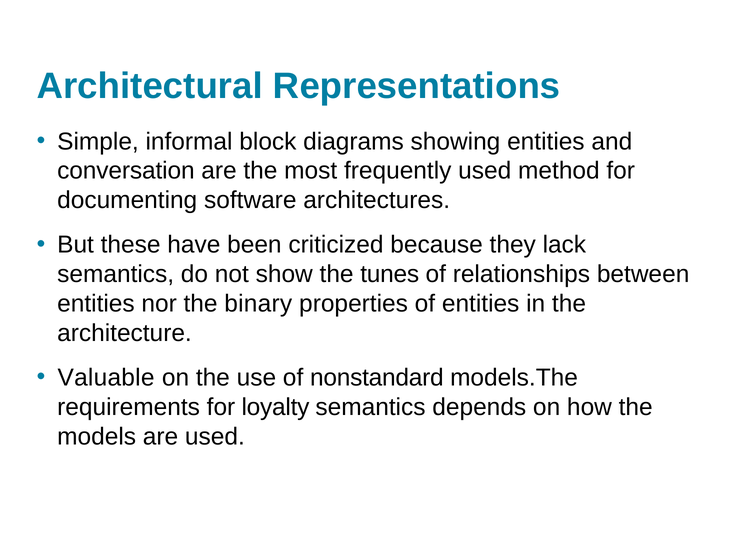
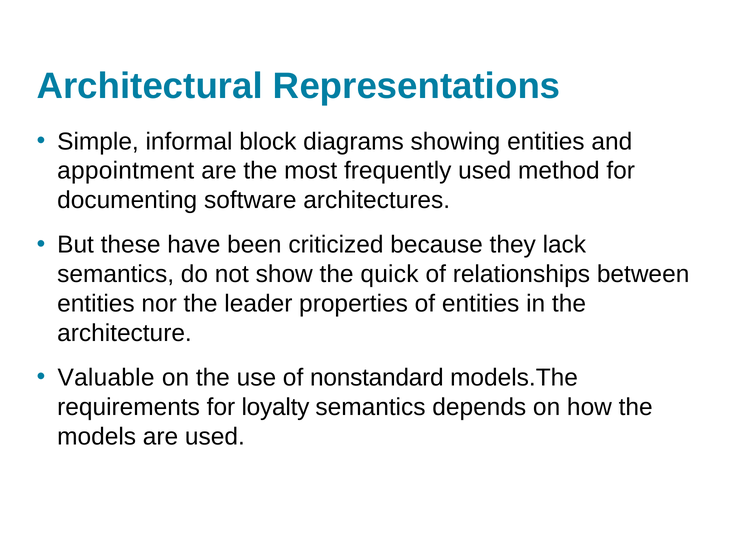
conversation: conversation -> appointment (126, 171)
tunes: tunes -> quick (389, 274)
binary: binary -> leader (258, 303)
